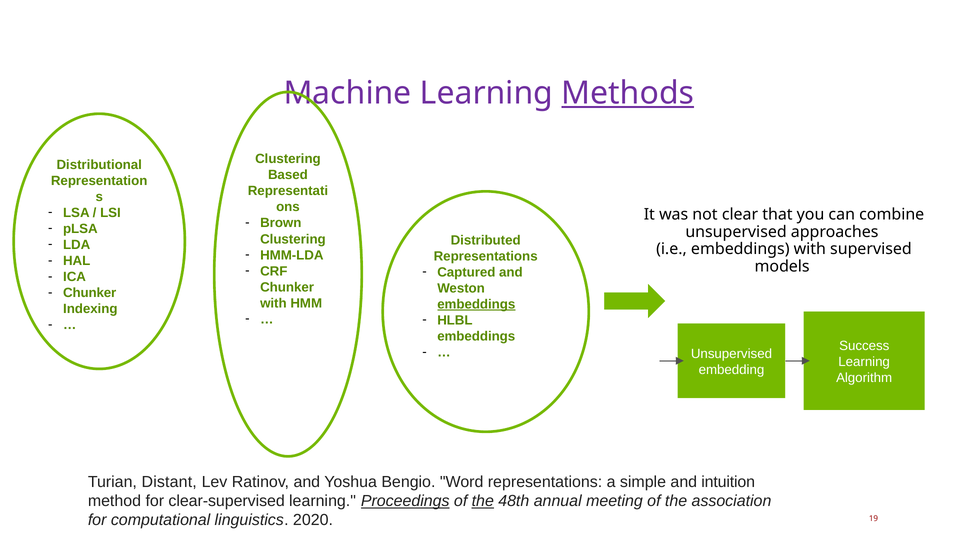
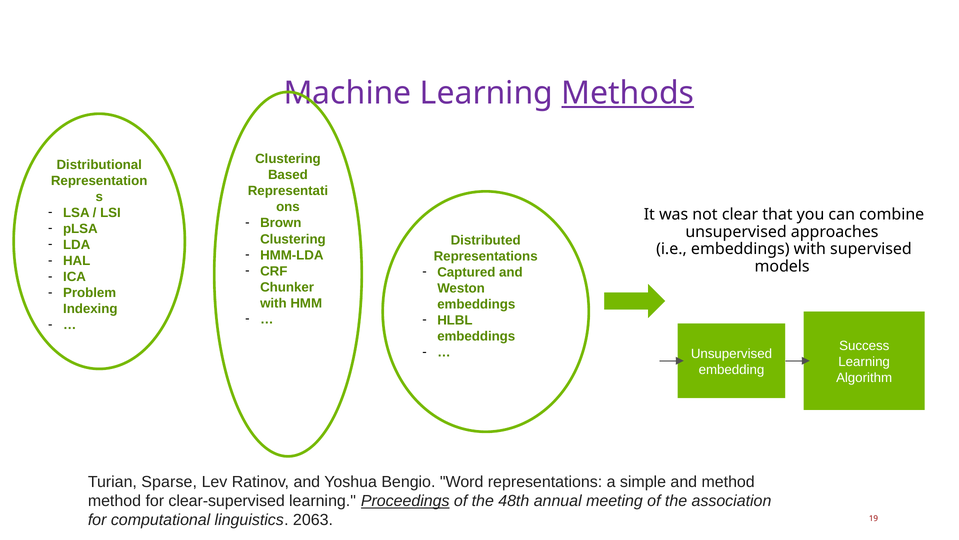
Chunker: Chunker -> Problem (90, 293)
embeddings underline: present -> none (476, 304)
Distant: Distant -> Sparse (169, 481)
and intuition: intuition -> method (728, 481)
the underline: present -> none (483, 500)
2020: 2020 -> 2063 (313, 520)
